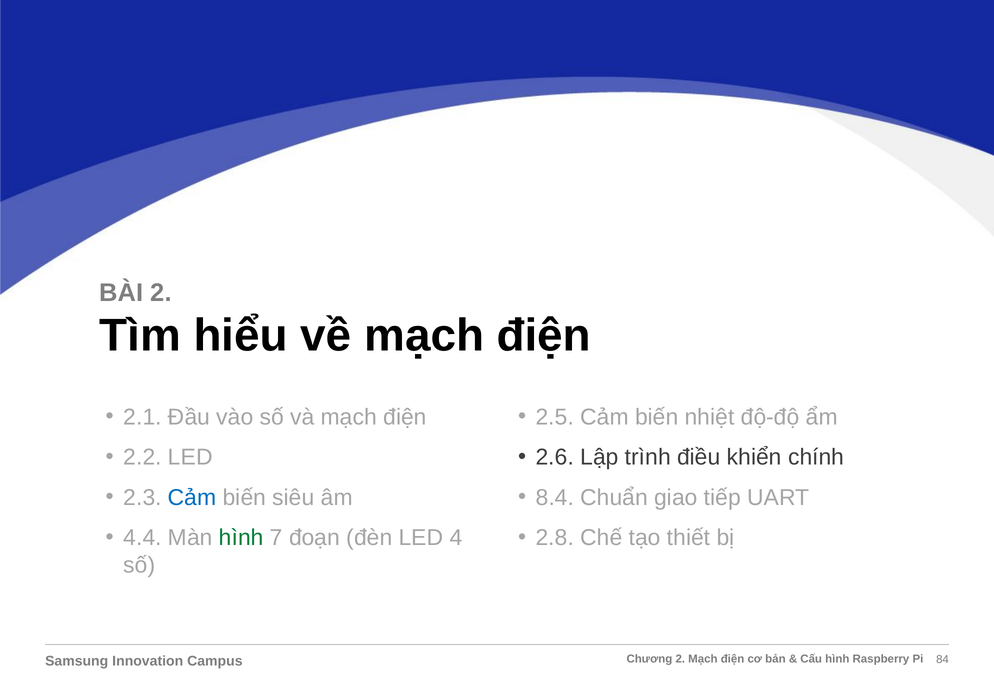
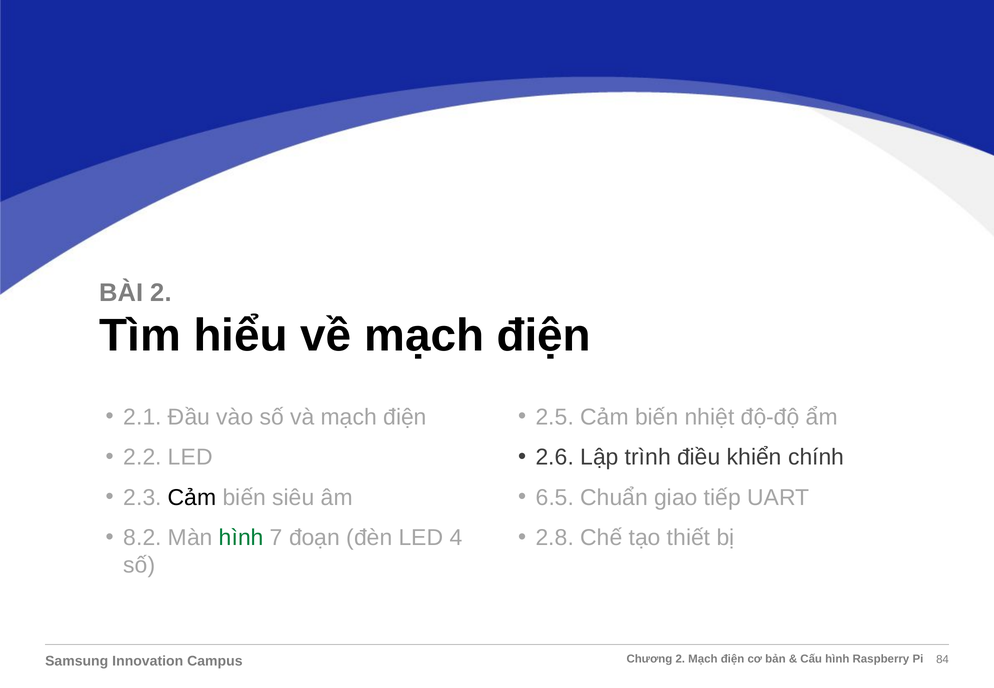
Cảm colour: blue -> black (192, 498)
8.4: 8.4 -> 6.5 (555, 498)
4.4: 4.4 -> 8.2 (143, 538)
